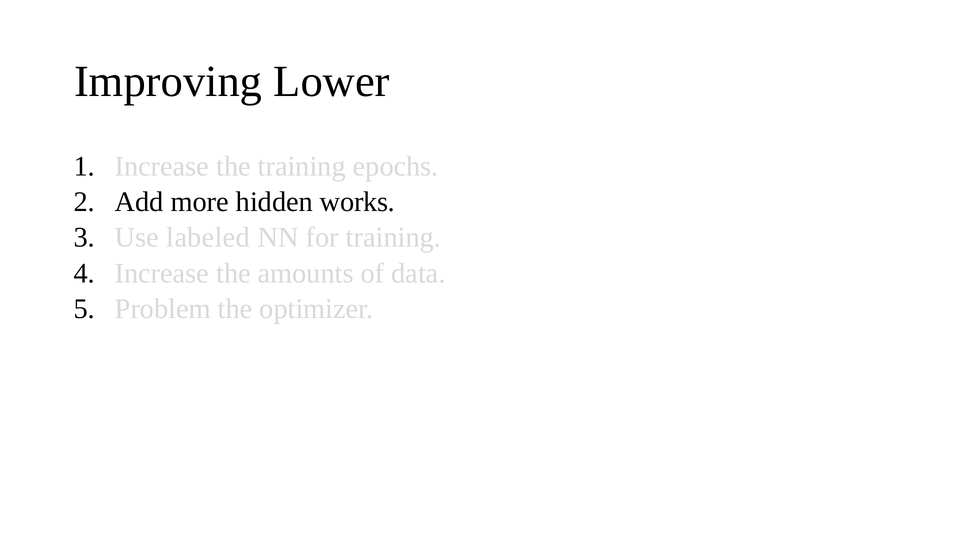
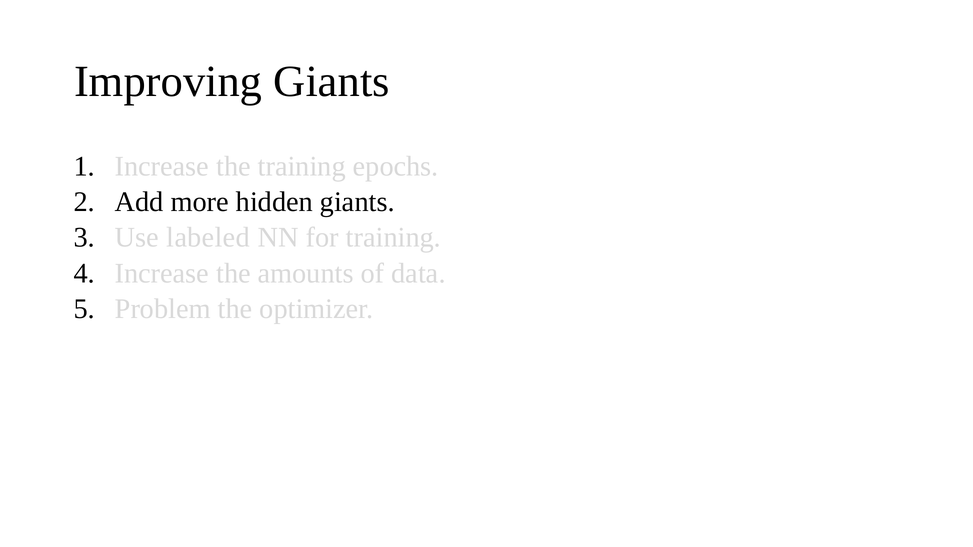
Improving Lower: Lower -> Giants (332, 82)
hidden works: works -> giants (357, 202)
